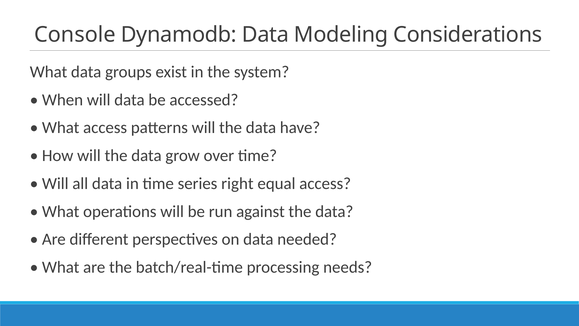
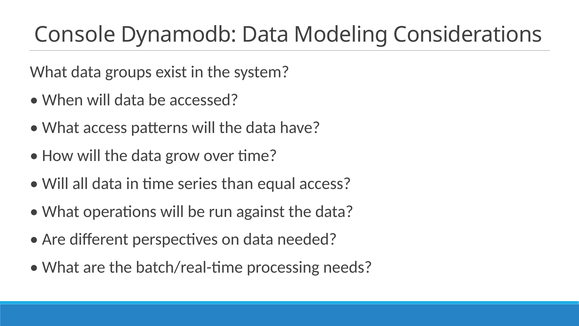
right: right -> than (237, 183)
